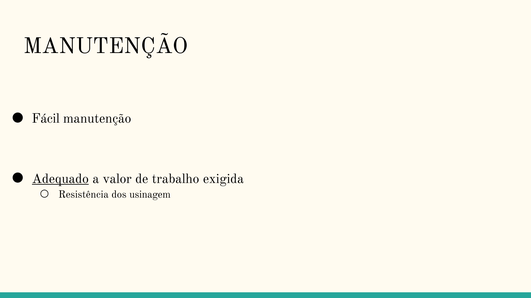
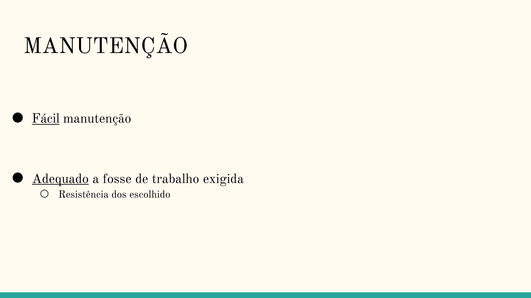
Fácil underline: none -> present (46, 119)
valor: valor -> fosse (117, 179)
usinagem: usinagem -> escolhido (150, 195)
